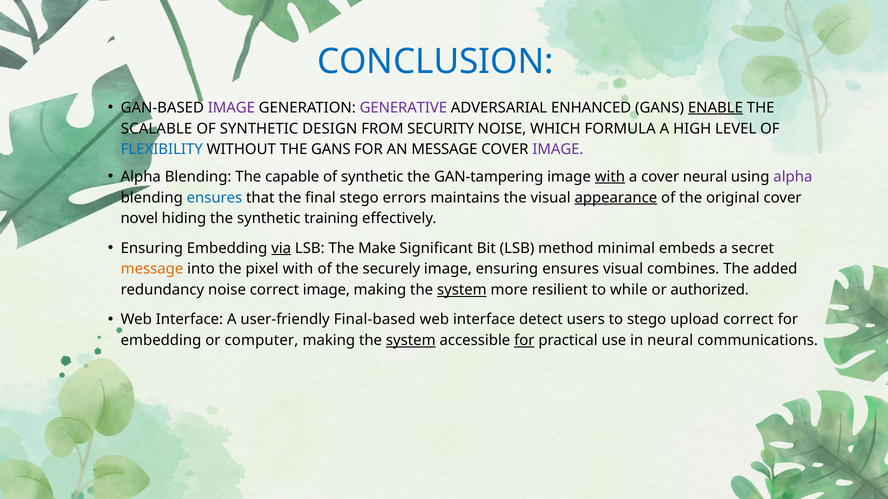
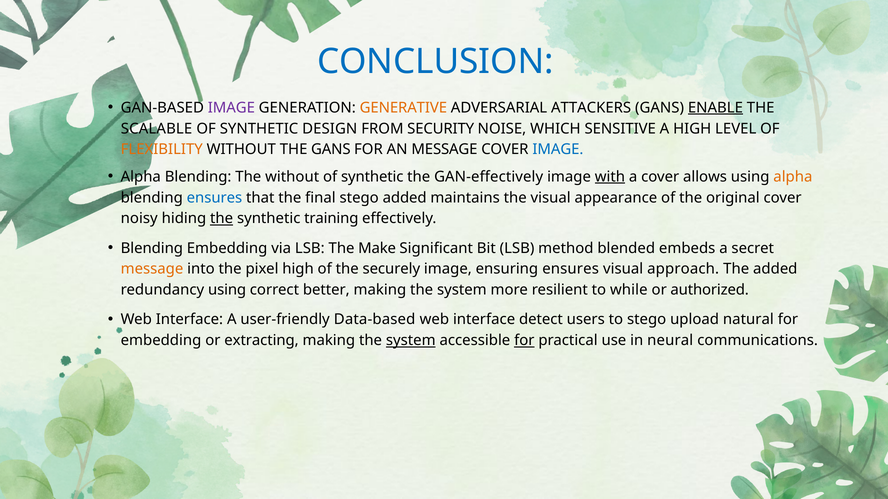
GENERATIVE colour: purple -> orange (403, 108)
ENHANCED: ENHANCED -> ATTACKERS (591, 108)
FORMULA: FORMULA -> SENSITIVE (620, 129)
FLEXIBILITY colour: blue -> orange (162, 150)
IMAGE colour: purple -> blue (558, 150)
The capable: capable -> without (292, 177)
GAN-tampering: GAN-tampering -> GAN-effectively (489, 177)
cover neural: neural -> allows (705, 177)
alpha colour: purple -> orange (793, 177)
stego errors: errors -> added (405, 198)
appearance underline: present -> none (616, 198)
novel: novel -> noisy (139, 219)
the underline: none -> present (222, 219)
Ensuring: Ensuring -> Blending (152, 248)
via underline: present -> none (281, 248)
minimal: minimal -> blended (626, 248)
pixel with: with -> high (298, 269)
combines: combines -> approach (683, 269)
redundancy noise: noise -> using (227, 290)
correct image: image -> better (326, 290)
system underline: present -> none (462, 290)
Final-based: Final-based -> Data-based (375, 320)
upload correct: correct -> natural (748, 320)
computer: computer -> extracting (262, 341)
